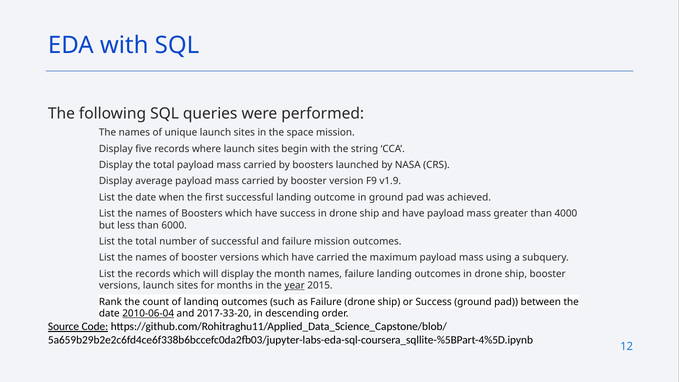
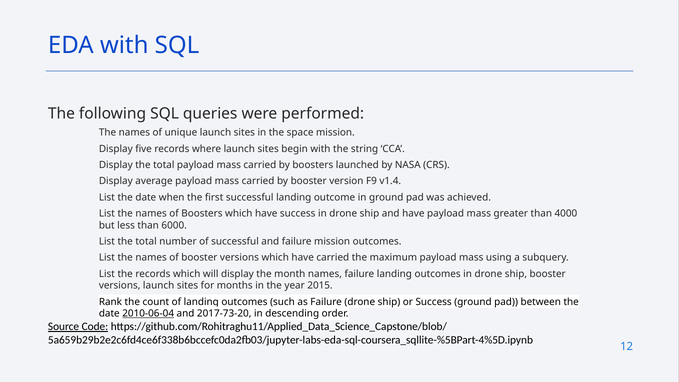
v1.9: v1.9 -> v1.4 (390, 181)
year underline: present -> none (295, 286)
2017-33-20: 2017-33-20 -> 2017-73-20 (224, 314)
